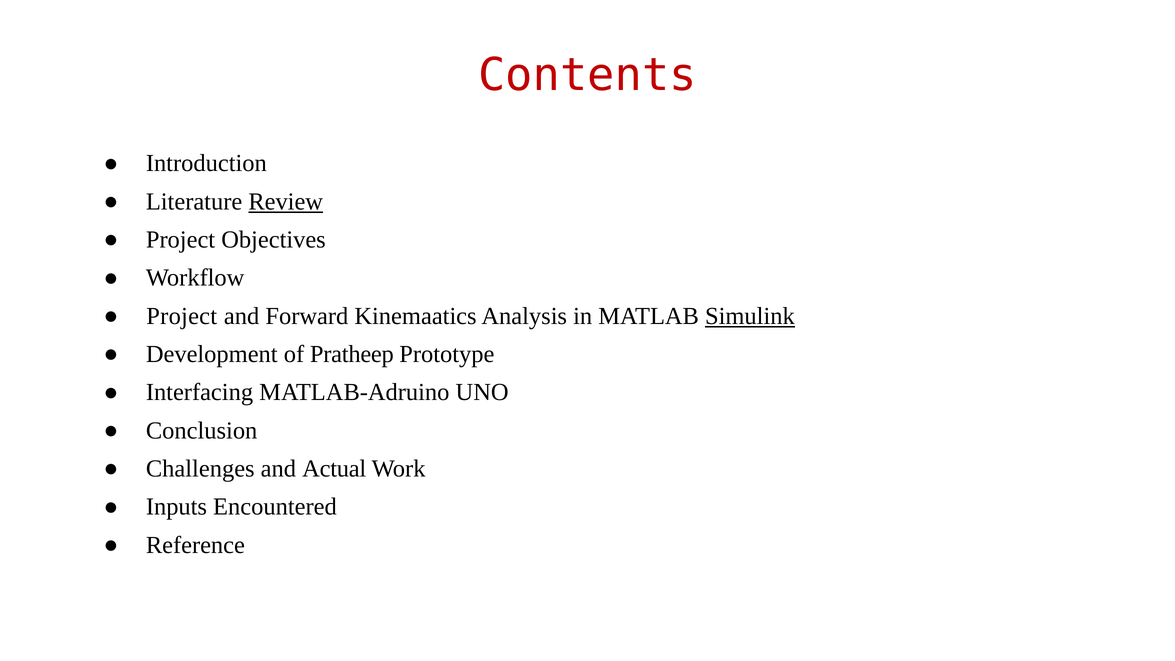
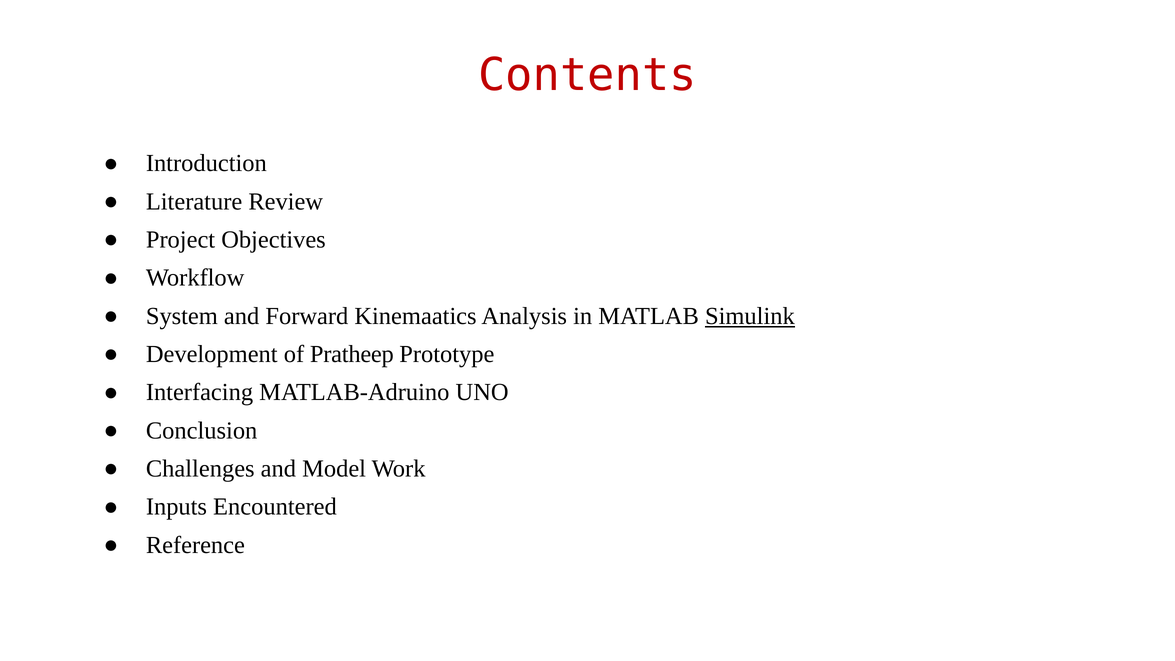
Review underline: present -> none (286, 202)
Project: Project -> System (182, 316)
Actual: Actual -> Model (334, 469)
